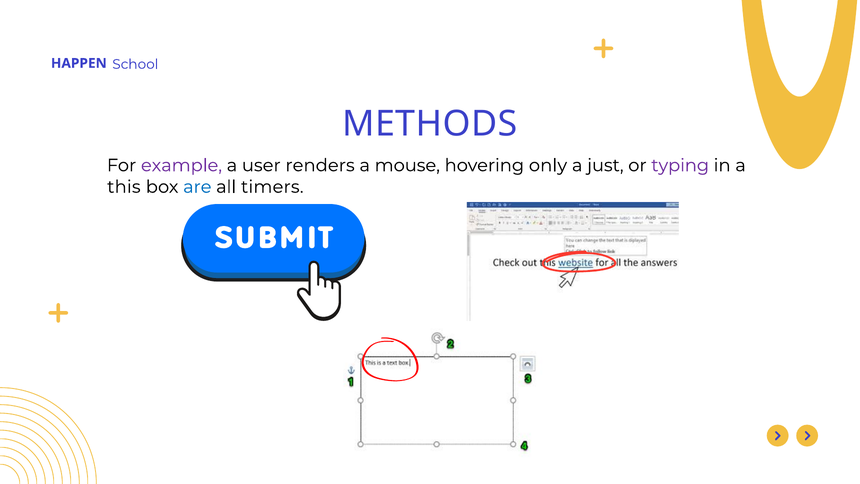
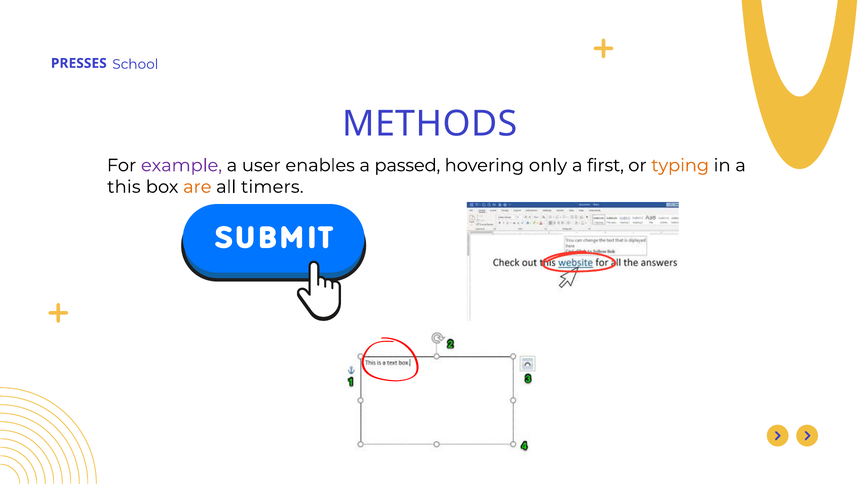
HAPPEN: HAPPEN -> PRESSES (79, 63)
renders: renders -> enables (320, 165)
mouse: mouse -> passed (407, 165)
just: just -> first (605, 165)
typing colour: purple -> orange (680, 165)
are colour: blue -> orange (197, 187)
